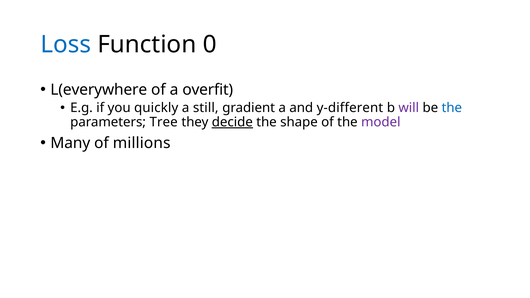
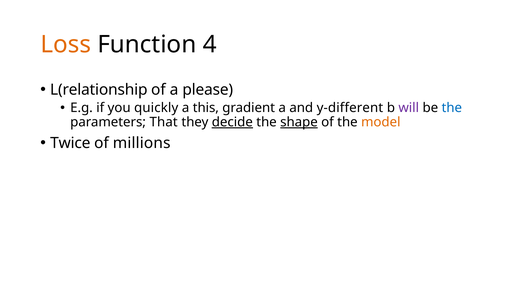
Loss colour: blue -> orange (66, 45)
0: 0 -> 4 (210, 45)
L(everywhere: L(everywhere -> L(relationship (99, 90)
overfit: overfit -> please (208, 90)
still: still -> this (206, 108)
Tree: Tree -> That (164, 122)
shape underline: none -> present (299, 122)
model colour: purple -> orange (381, 122)
Many: Many -> Twice (70, 143)
